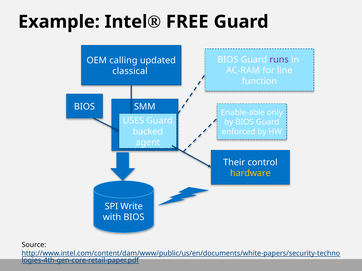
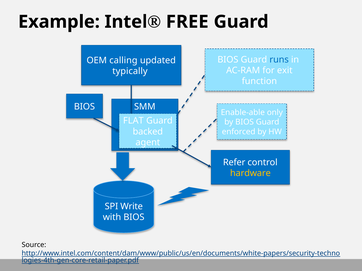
runs colour: purple -> blue (279, 60)
line: line -> exit (285, 71)
classical: classical -> typically (130, 71)
USES: USES -> FLAT (133, 121)
Their: Their -> Refer (234, 163)
